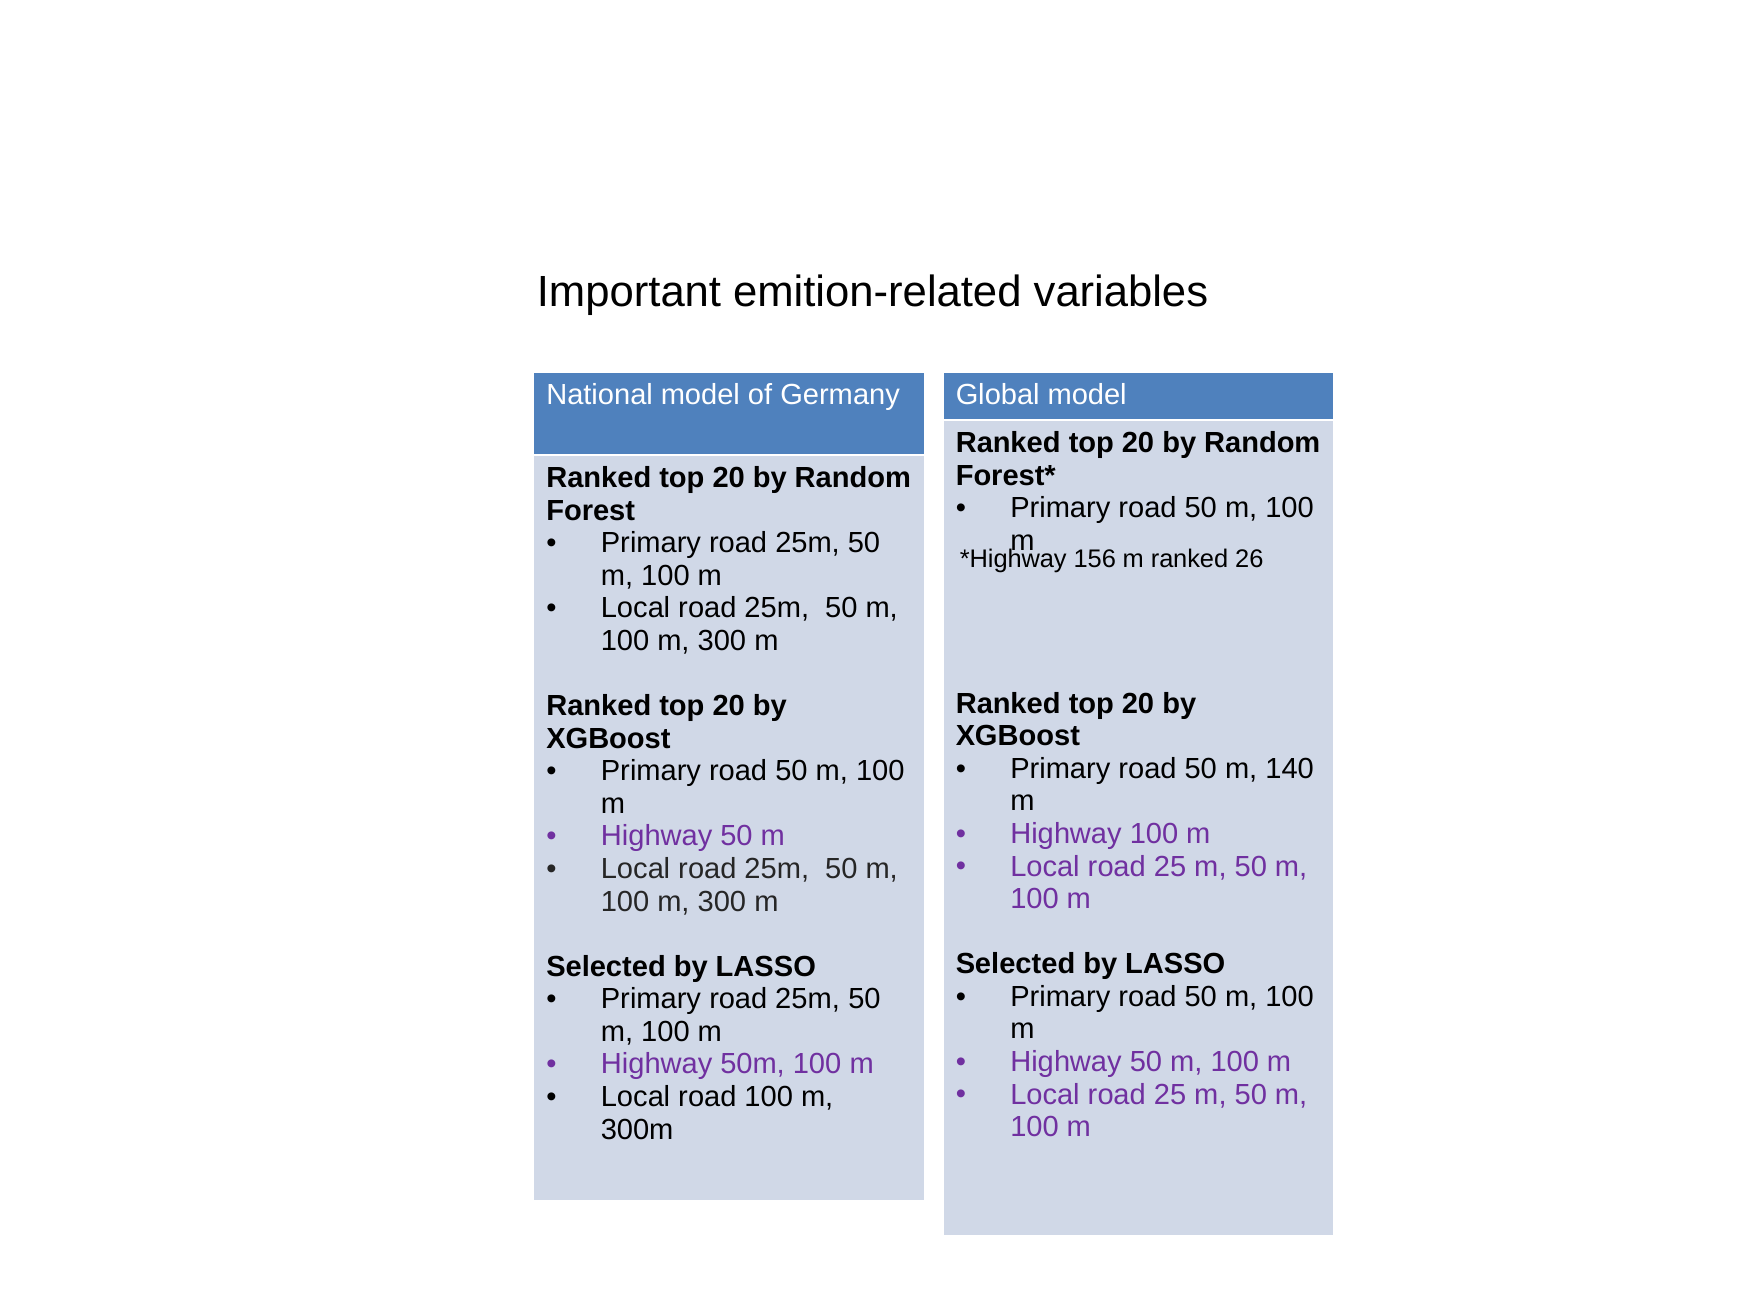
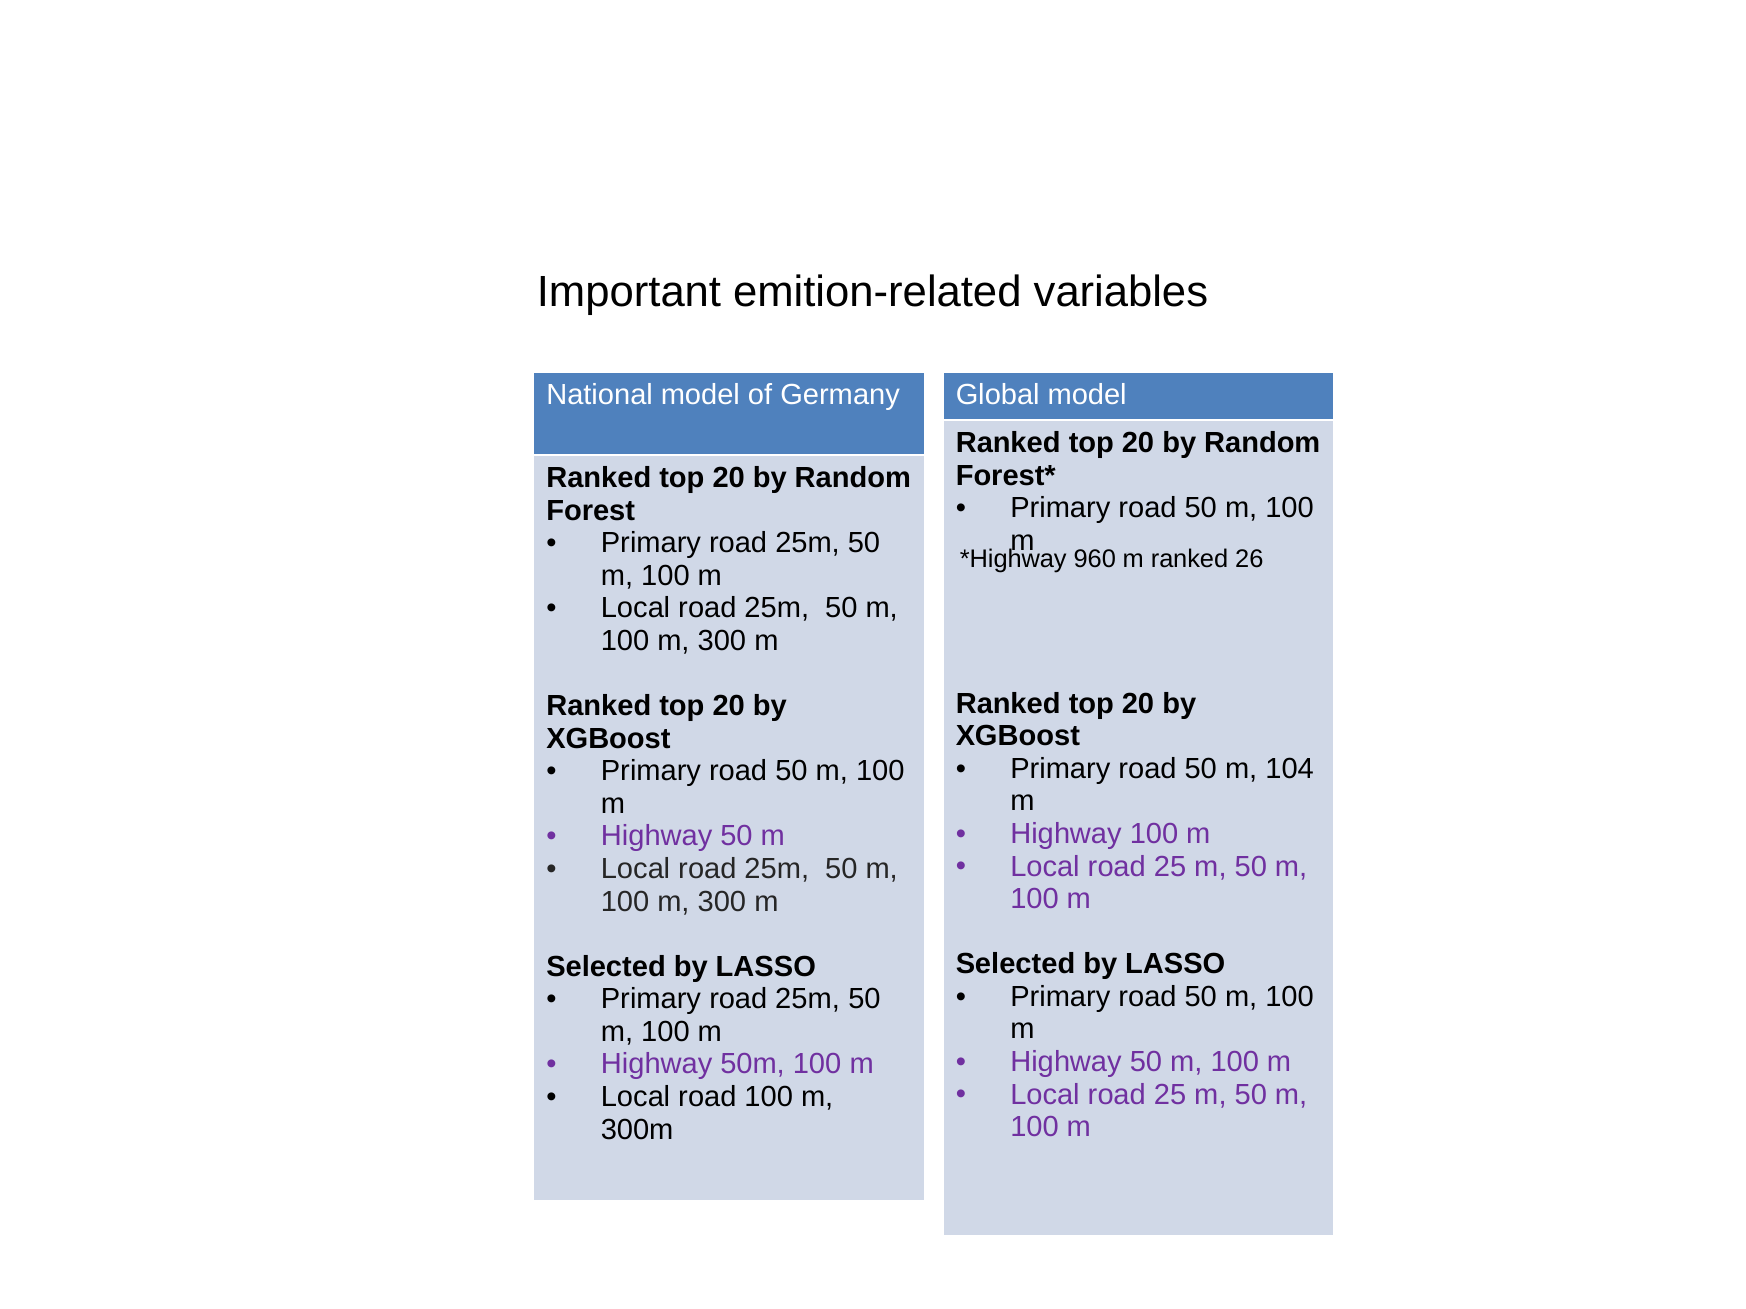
156: 156 -> 960 (1095, 559)
140: 140 -> 104 (1290, 769)
